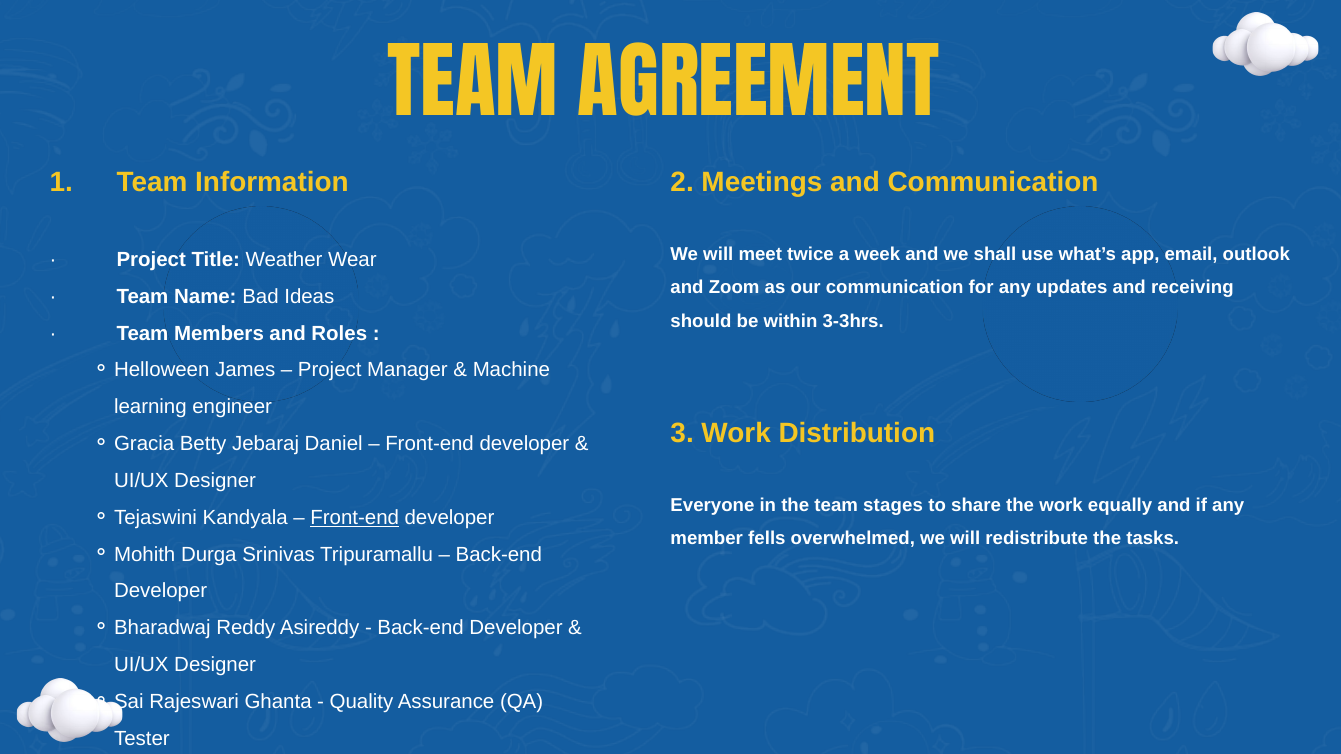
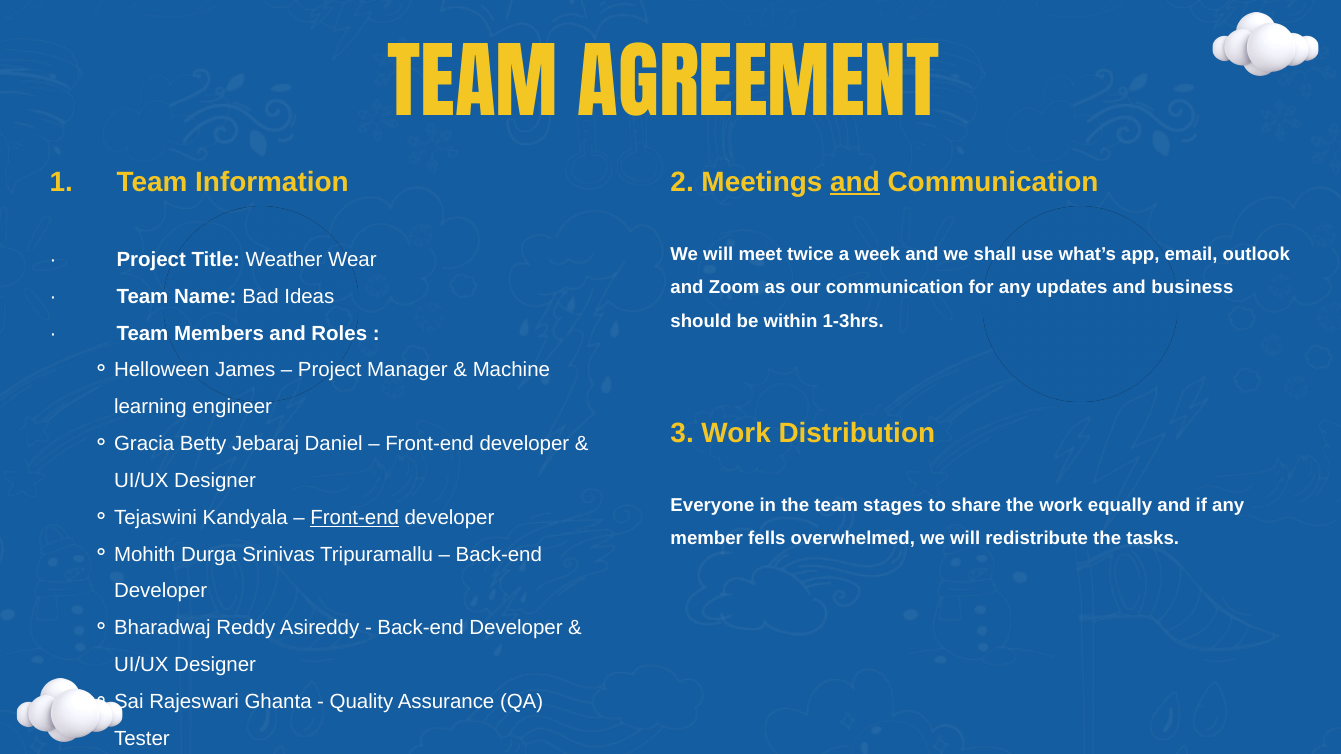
and underline: none -> present (855, 182)
receiving: receiving -> business (1192, 288)
3-3hrs: 3-3hrs -> 1-3hrs (853, 321)
